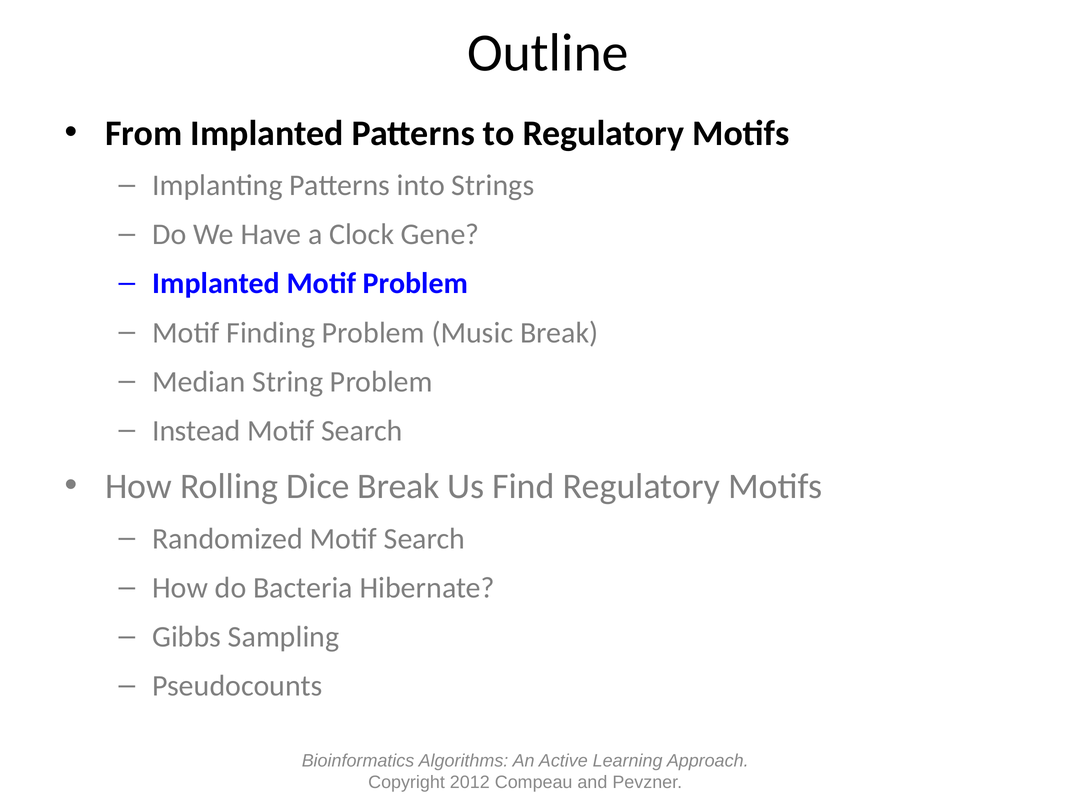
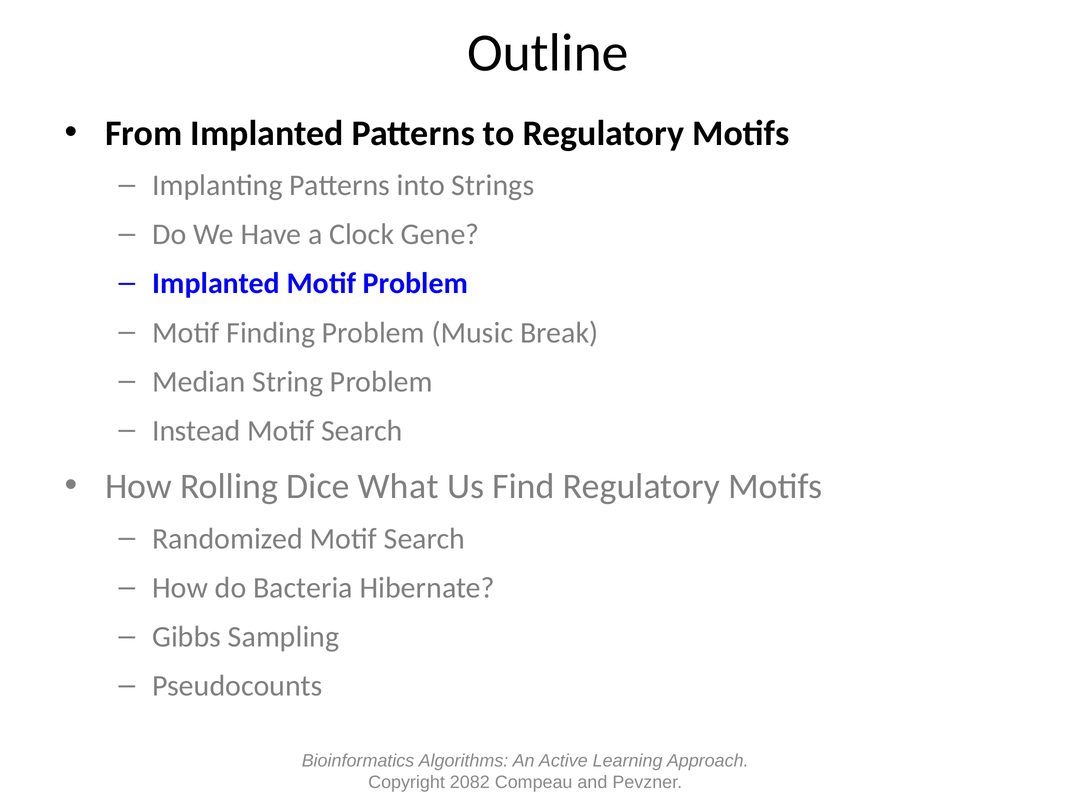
Dice Break: Break -> What (398, 487)
2012: 2012 -> 2082 (470, 783)
